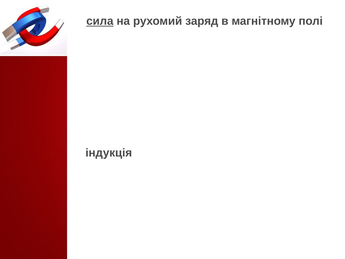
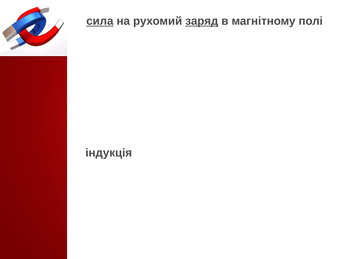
заряд underline: none -> present (202, 21)
